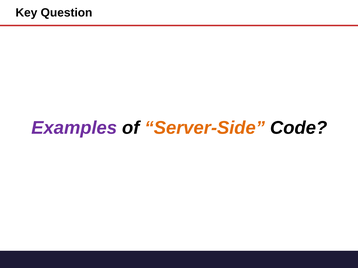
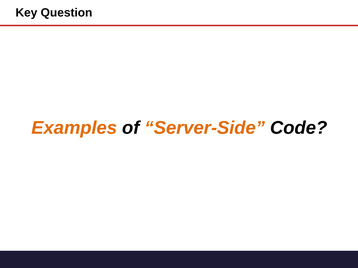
Examples colour: purple -> orange (74, 128)
